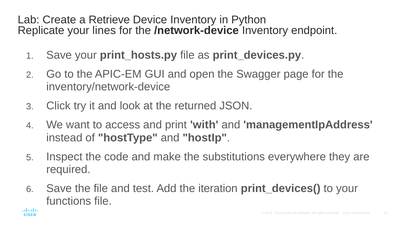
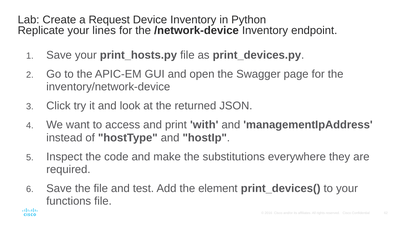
Retrieve: Retrieve -> Request (109, 20)
iteration: iteration -> element (218, 188)
